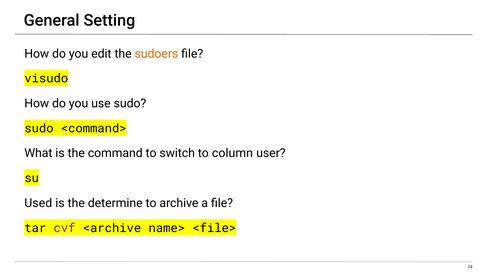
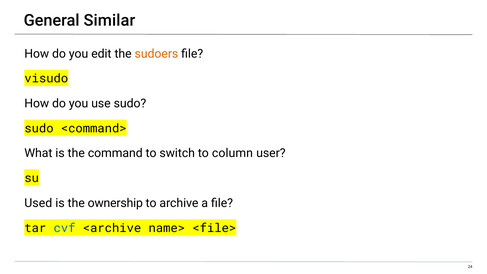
Setting: Setting -> Similar (109, 21)
determine: determine -> ownership (115, 203)
cvf colour: purple -> blue (65, 228)
